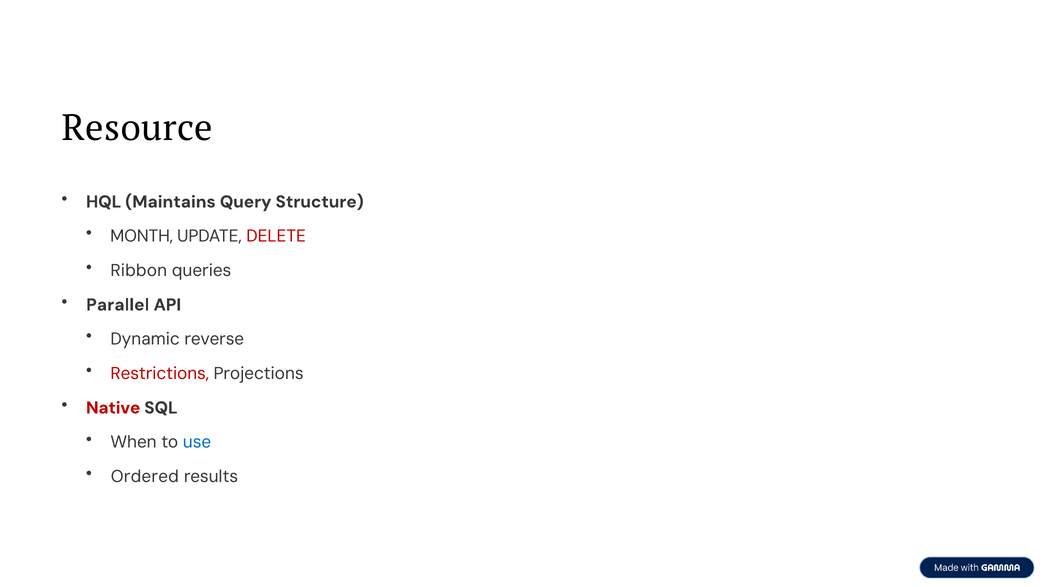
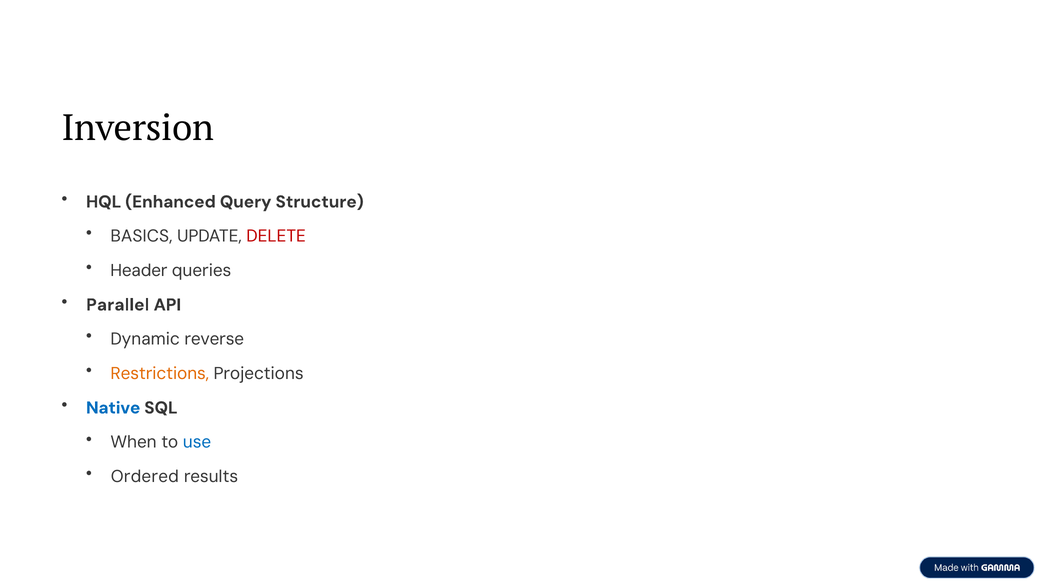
Resource: Resource -> Inversion (138, 128)
Maintains: Maintains -> Enhanced (171, 202)
MONTH: MONTH -> BASICS (142, 236)
Ribbon: Ribbon -> Header (139, 270)
Restrictions colour: red -> orange (160, 373)
Native colour: red -> blue (113, 408)
